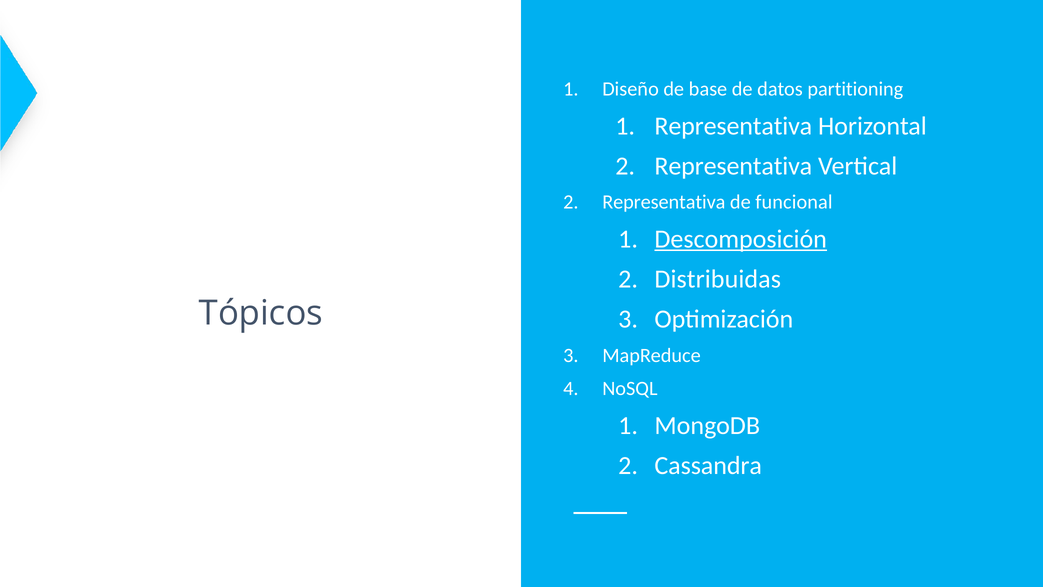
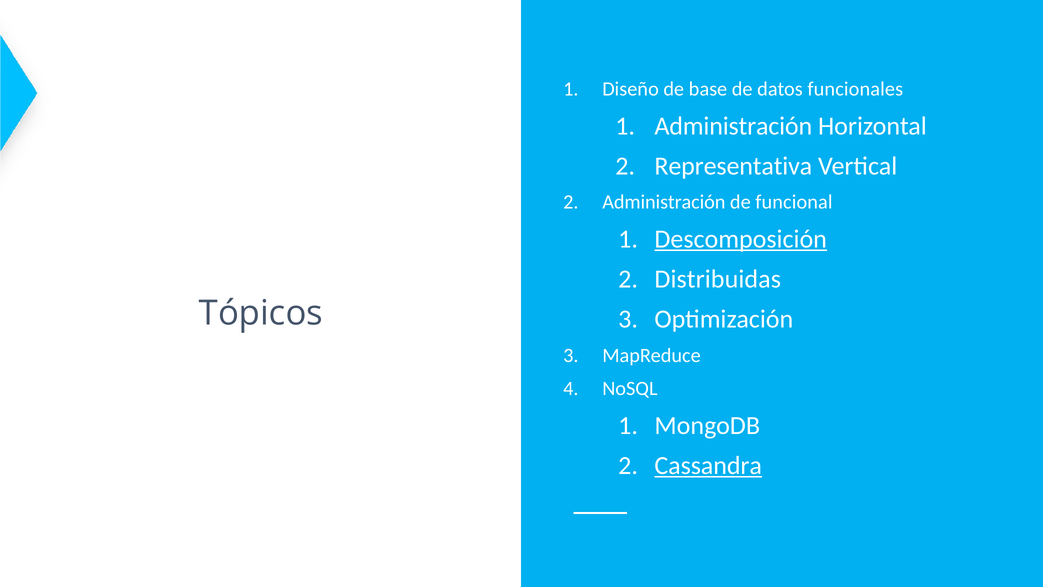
partitioning: partitioning -> funcionales (855, 89)
Representativa: Representativa -> Administración (733, 126)
Representativa: Representativa -> Administración (664, 202)
Cassandra underline: none -> present (708, 465)
